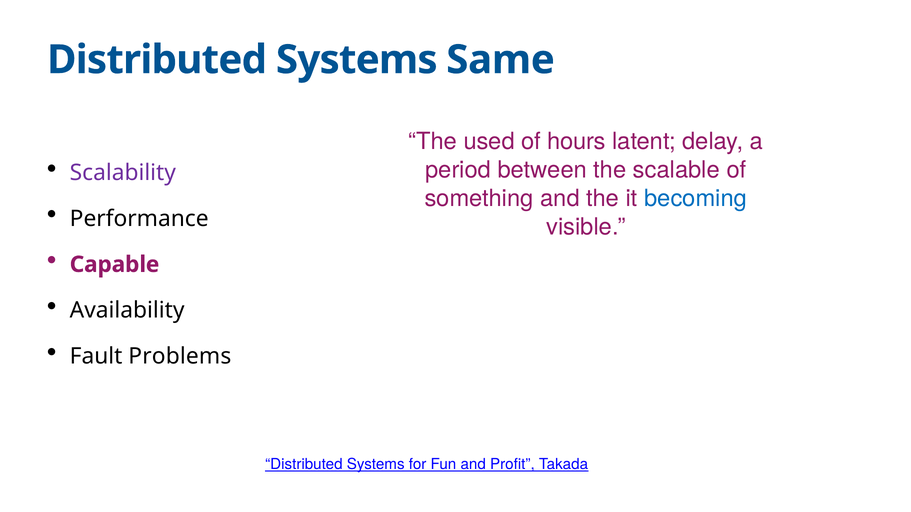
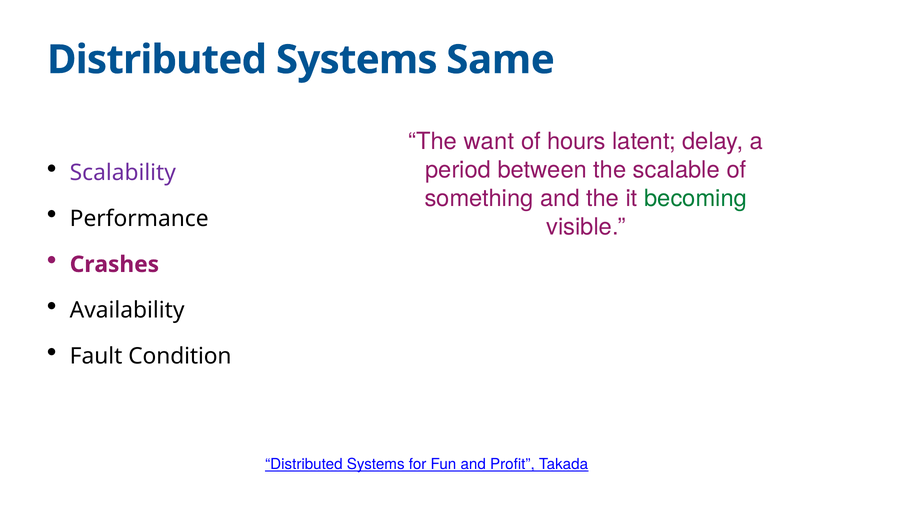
used: used -> want (489, 142)
becoming colour: blue -> green (696, 199)
Capable: Capable -> Crashes (114, 265)
Problems: Problems -> Condition (180, 357)
